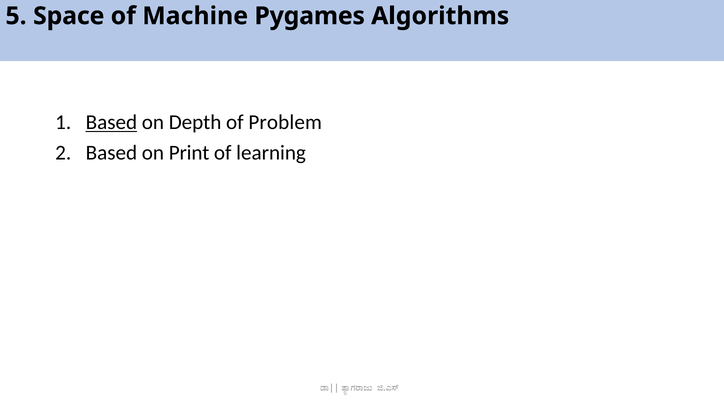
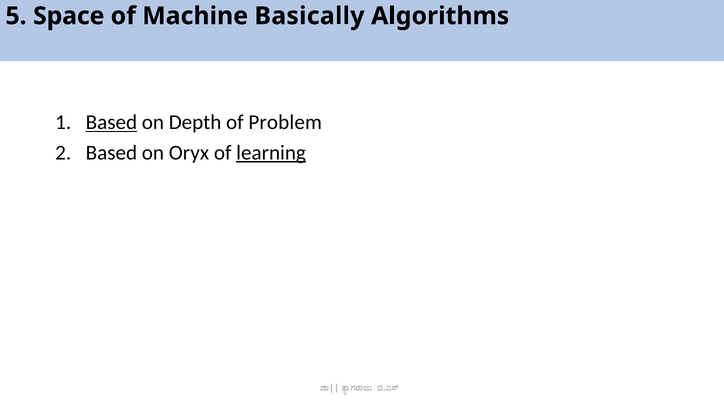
Pygames: Pygames -> Basically (309, 16)
Print: Print -> Oryx (189, 153)
learning underline: none -> present (271, 153)
